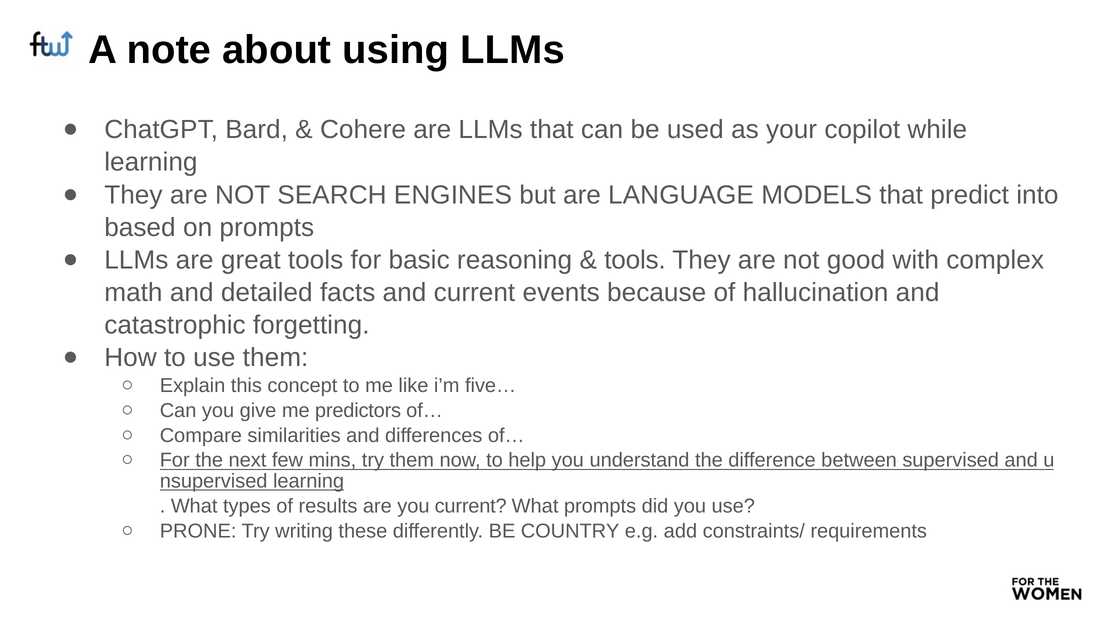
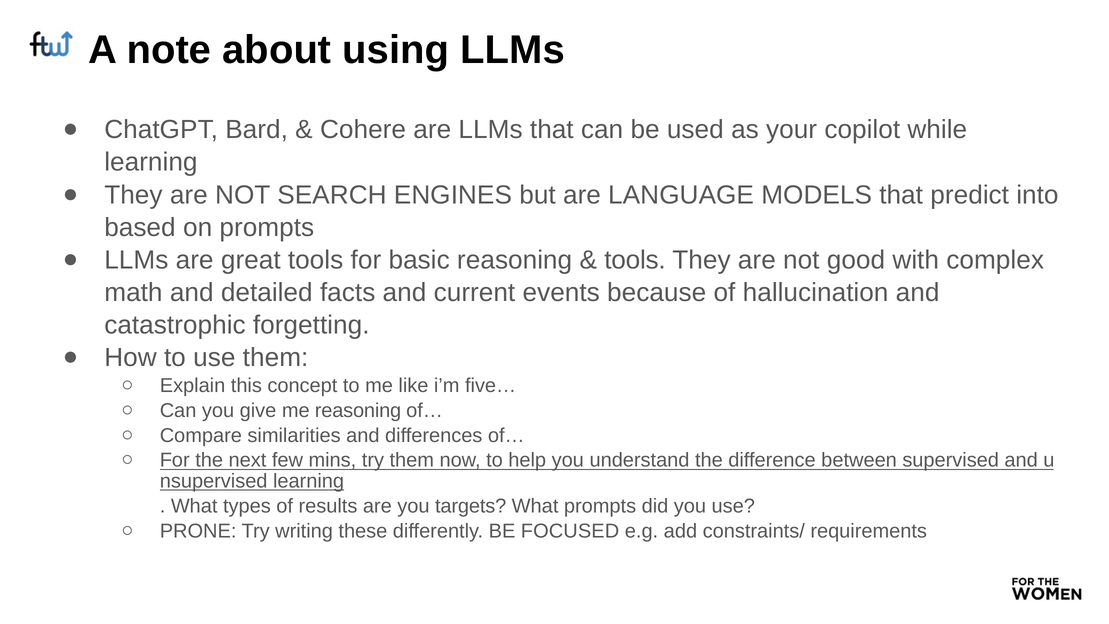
me predictors: predictors -> reasoning (358, 410)
you current: current -> targets (471, 506)
COUNTRY: COUNTRY -> FOCUSED (570, 531)
